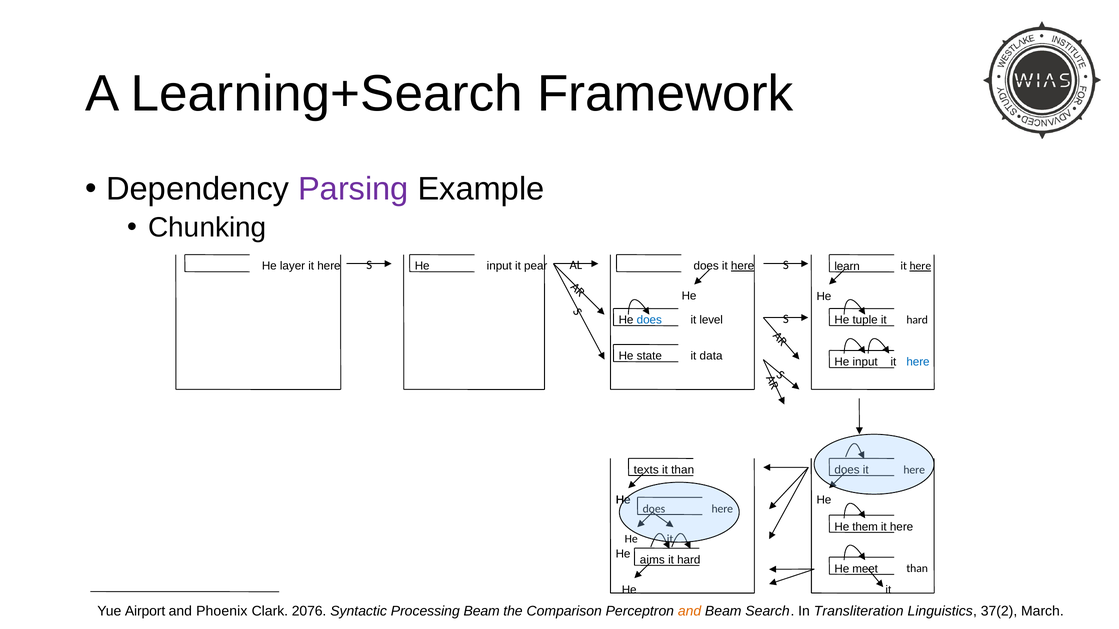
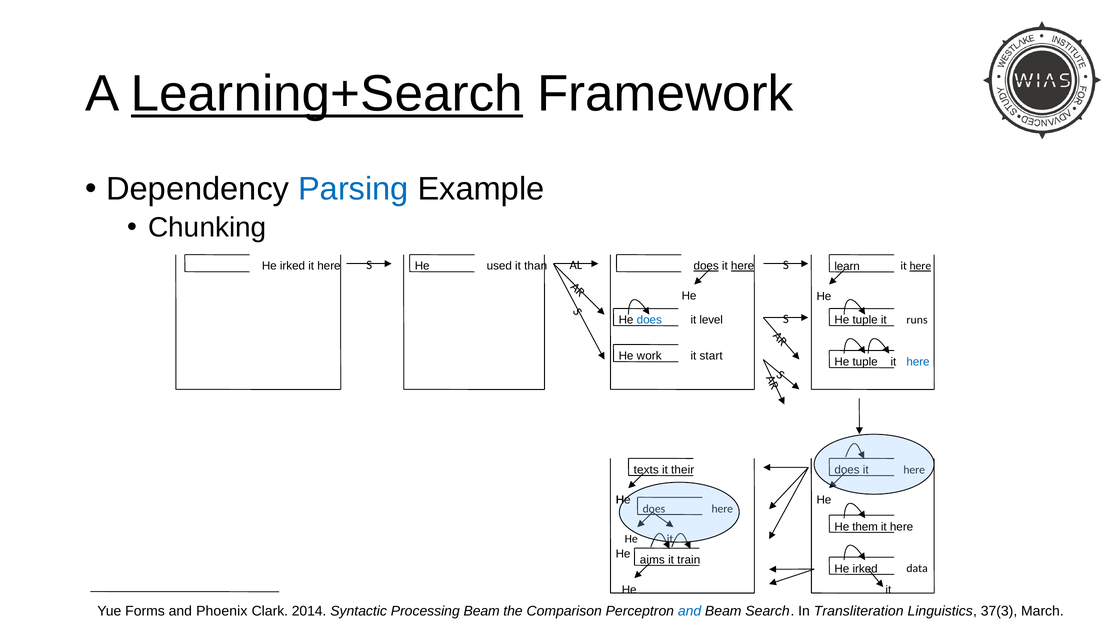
Learning+Search underline: none -> present (327, 94)
Parsing colour: purple -> blue (353, 189)
does underline: none -> present (706, 266)
layer: layer -> irked (293, 266)
here input: input -> used (499, 266)
pear: pear -> than (536, 266)
hard: hard -> runs (917, 320)
data: data -> start (711, 356)
state: state -> work (649, 356)
input: input -> tuple (865, 362)
it than: than -> their (683, 470)
it hard: hard -> train (689, 560)
meet: meet -> irked (865, 569)
than: than -> data (917, 569)
Airport: Airport -> Forms (145, 612)
2076: 2076 -> 2014 (309, 612)
and colour: orange -> blue (690, 612)
37(2: 37(2 -> 37(3 (999, 612)
